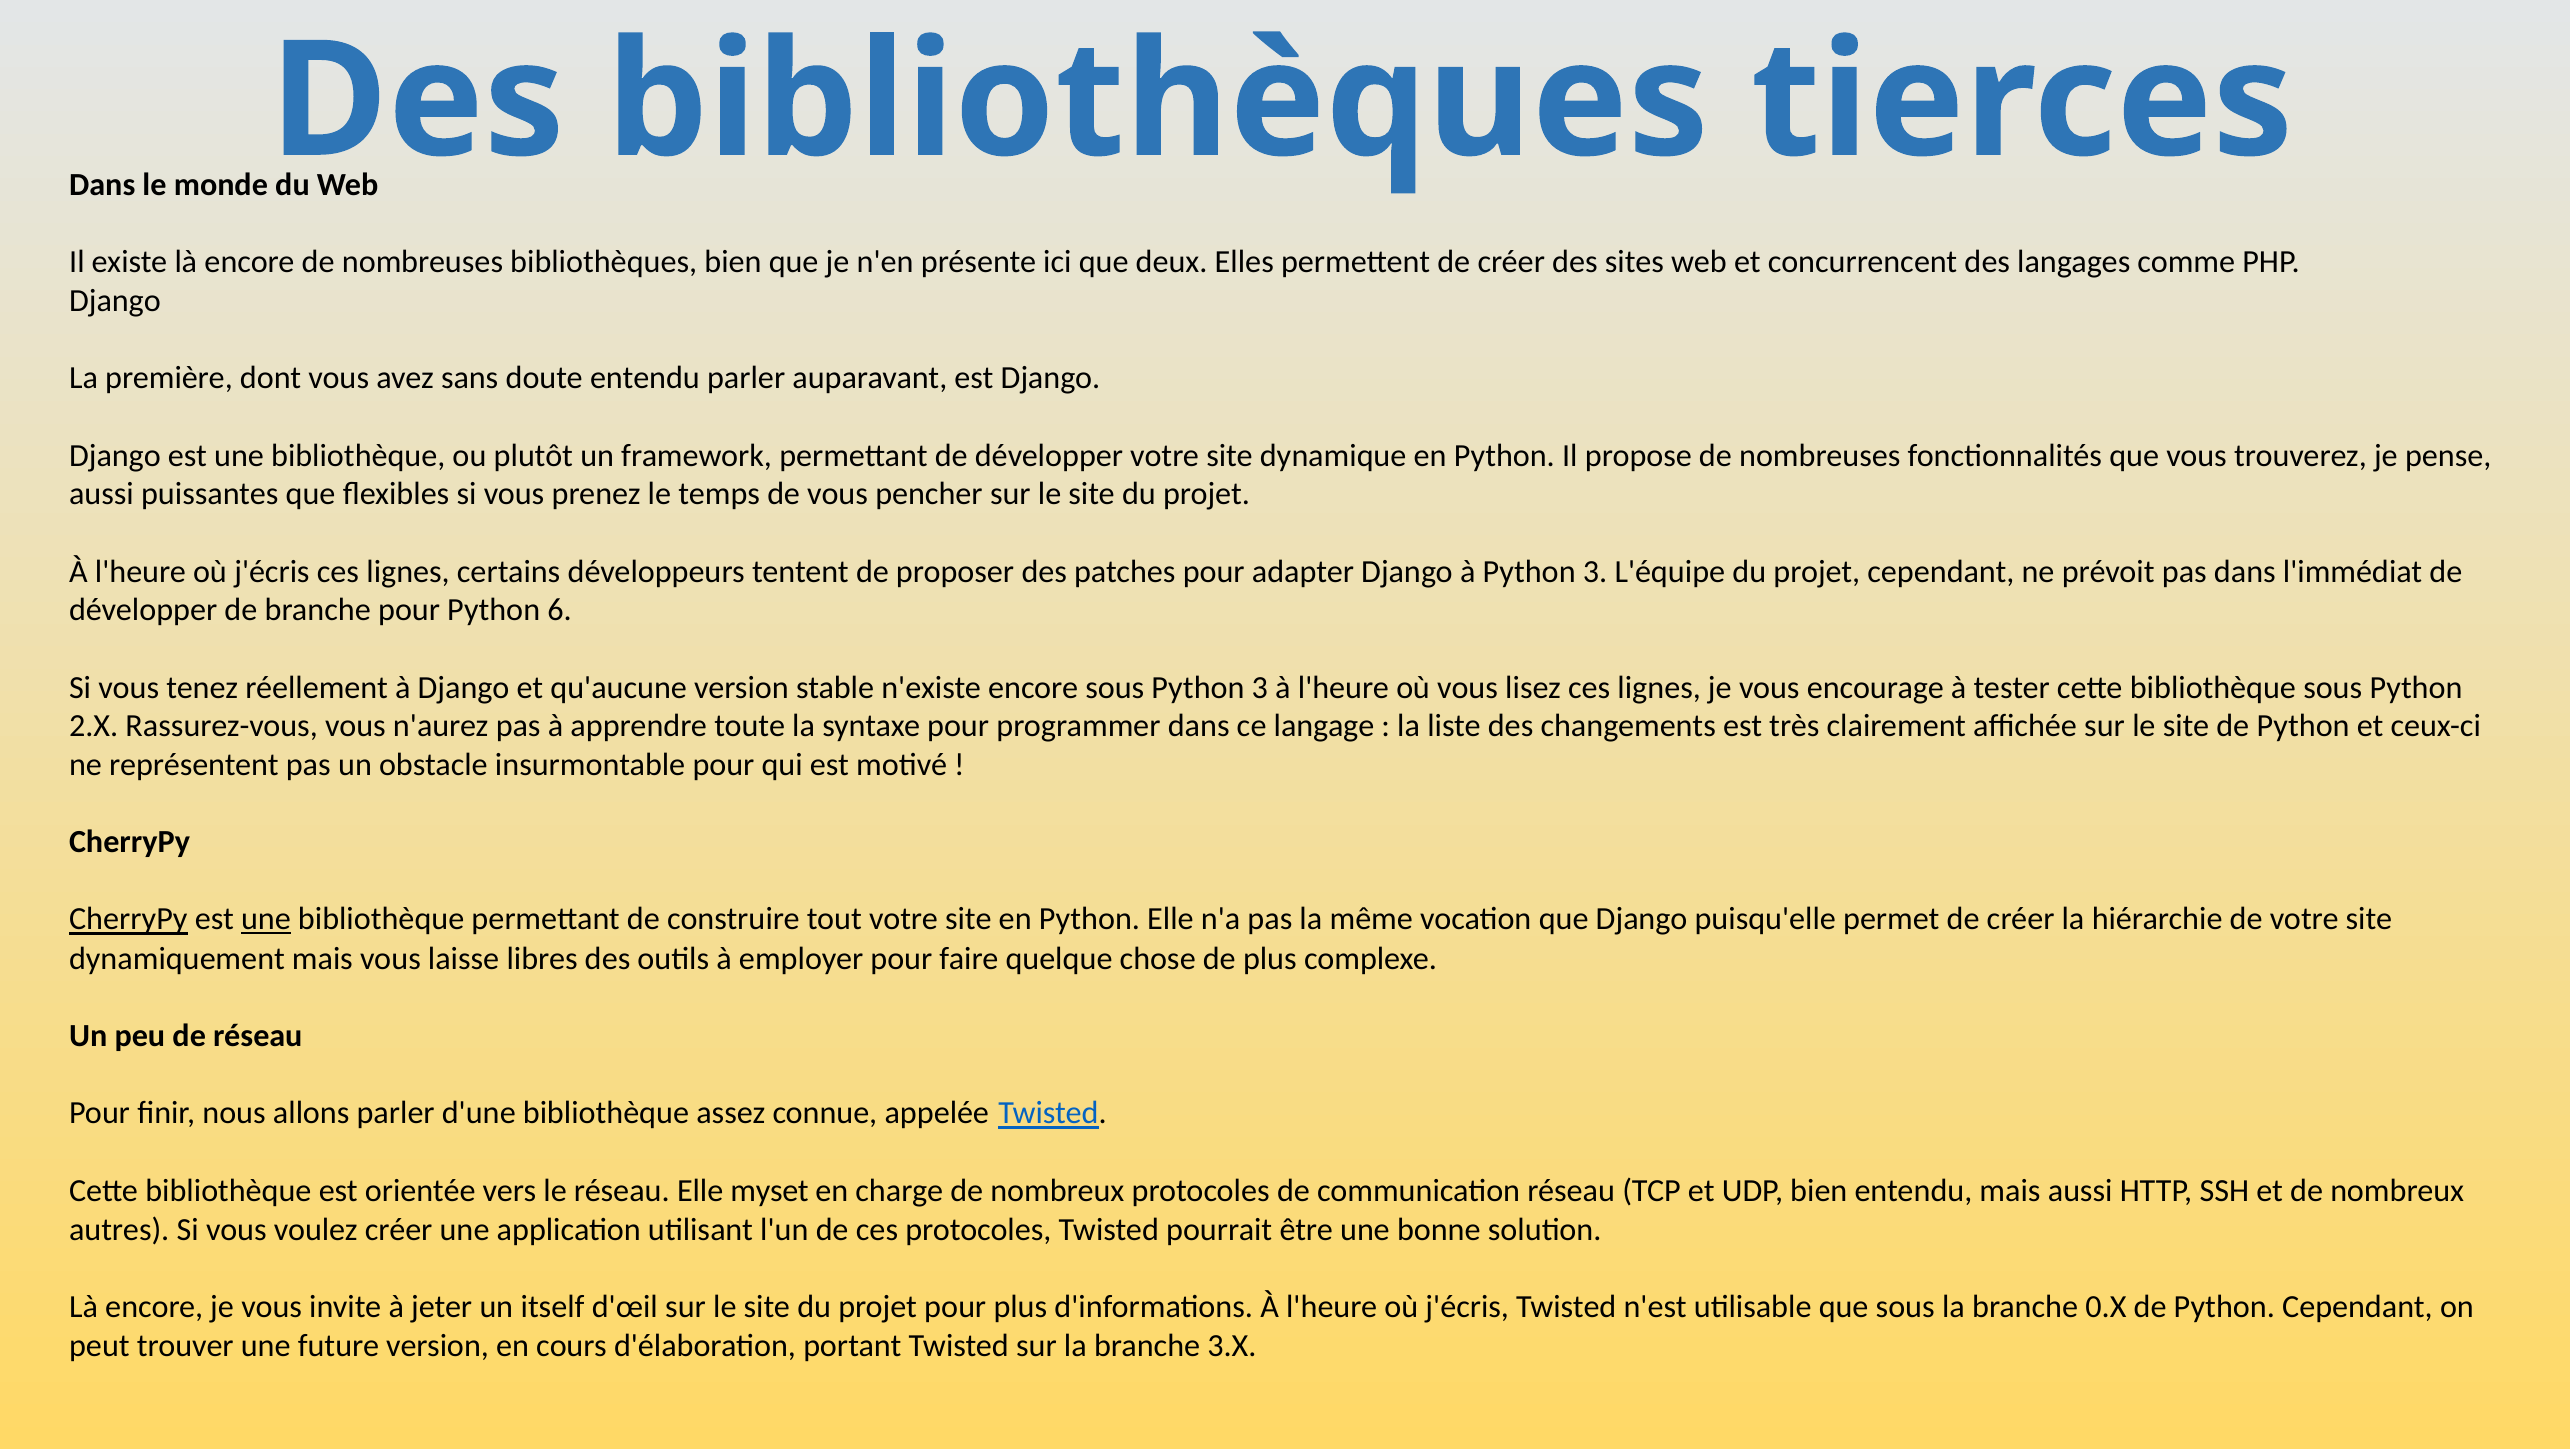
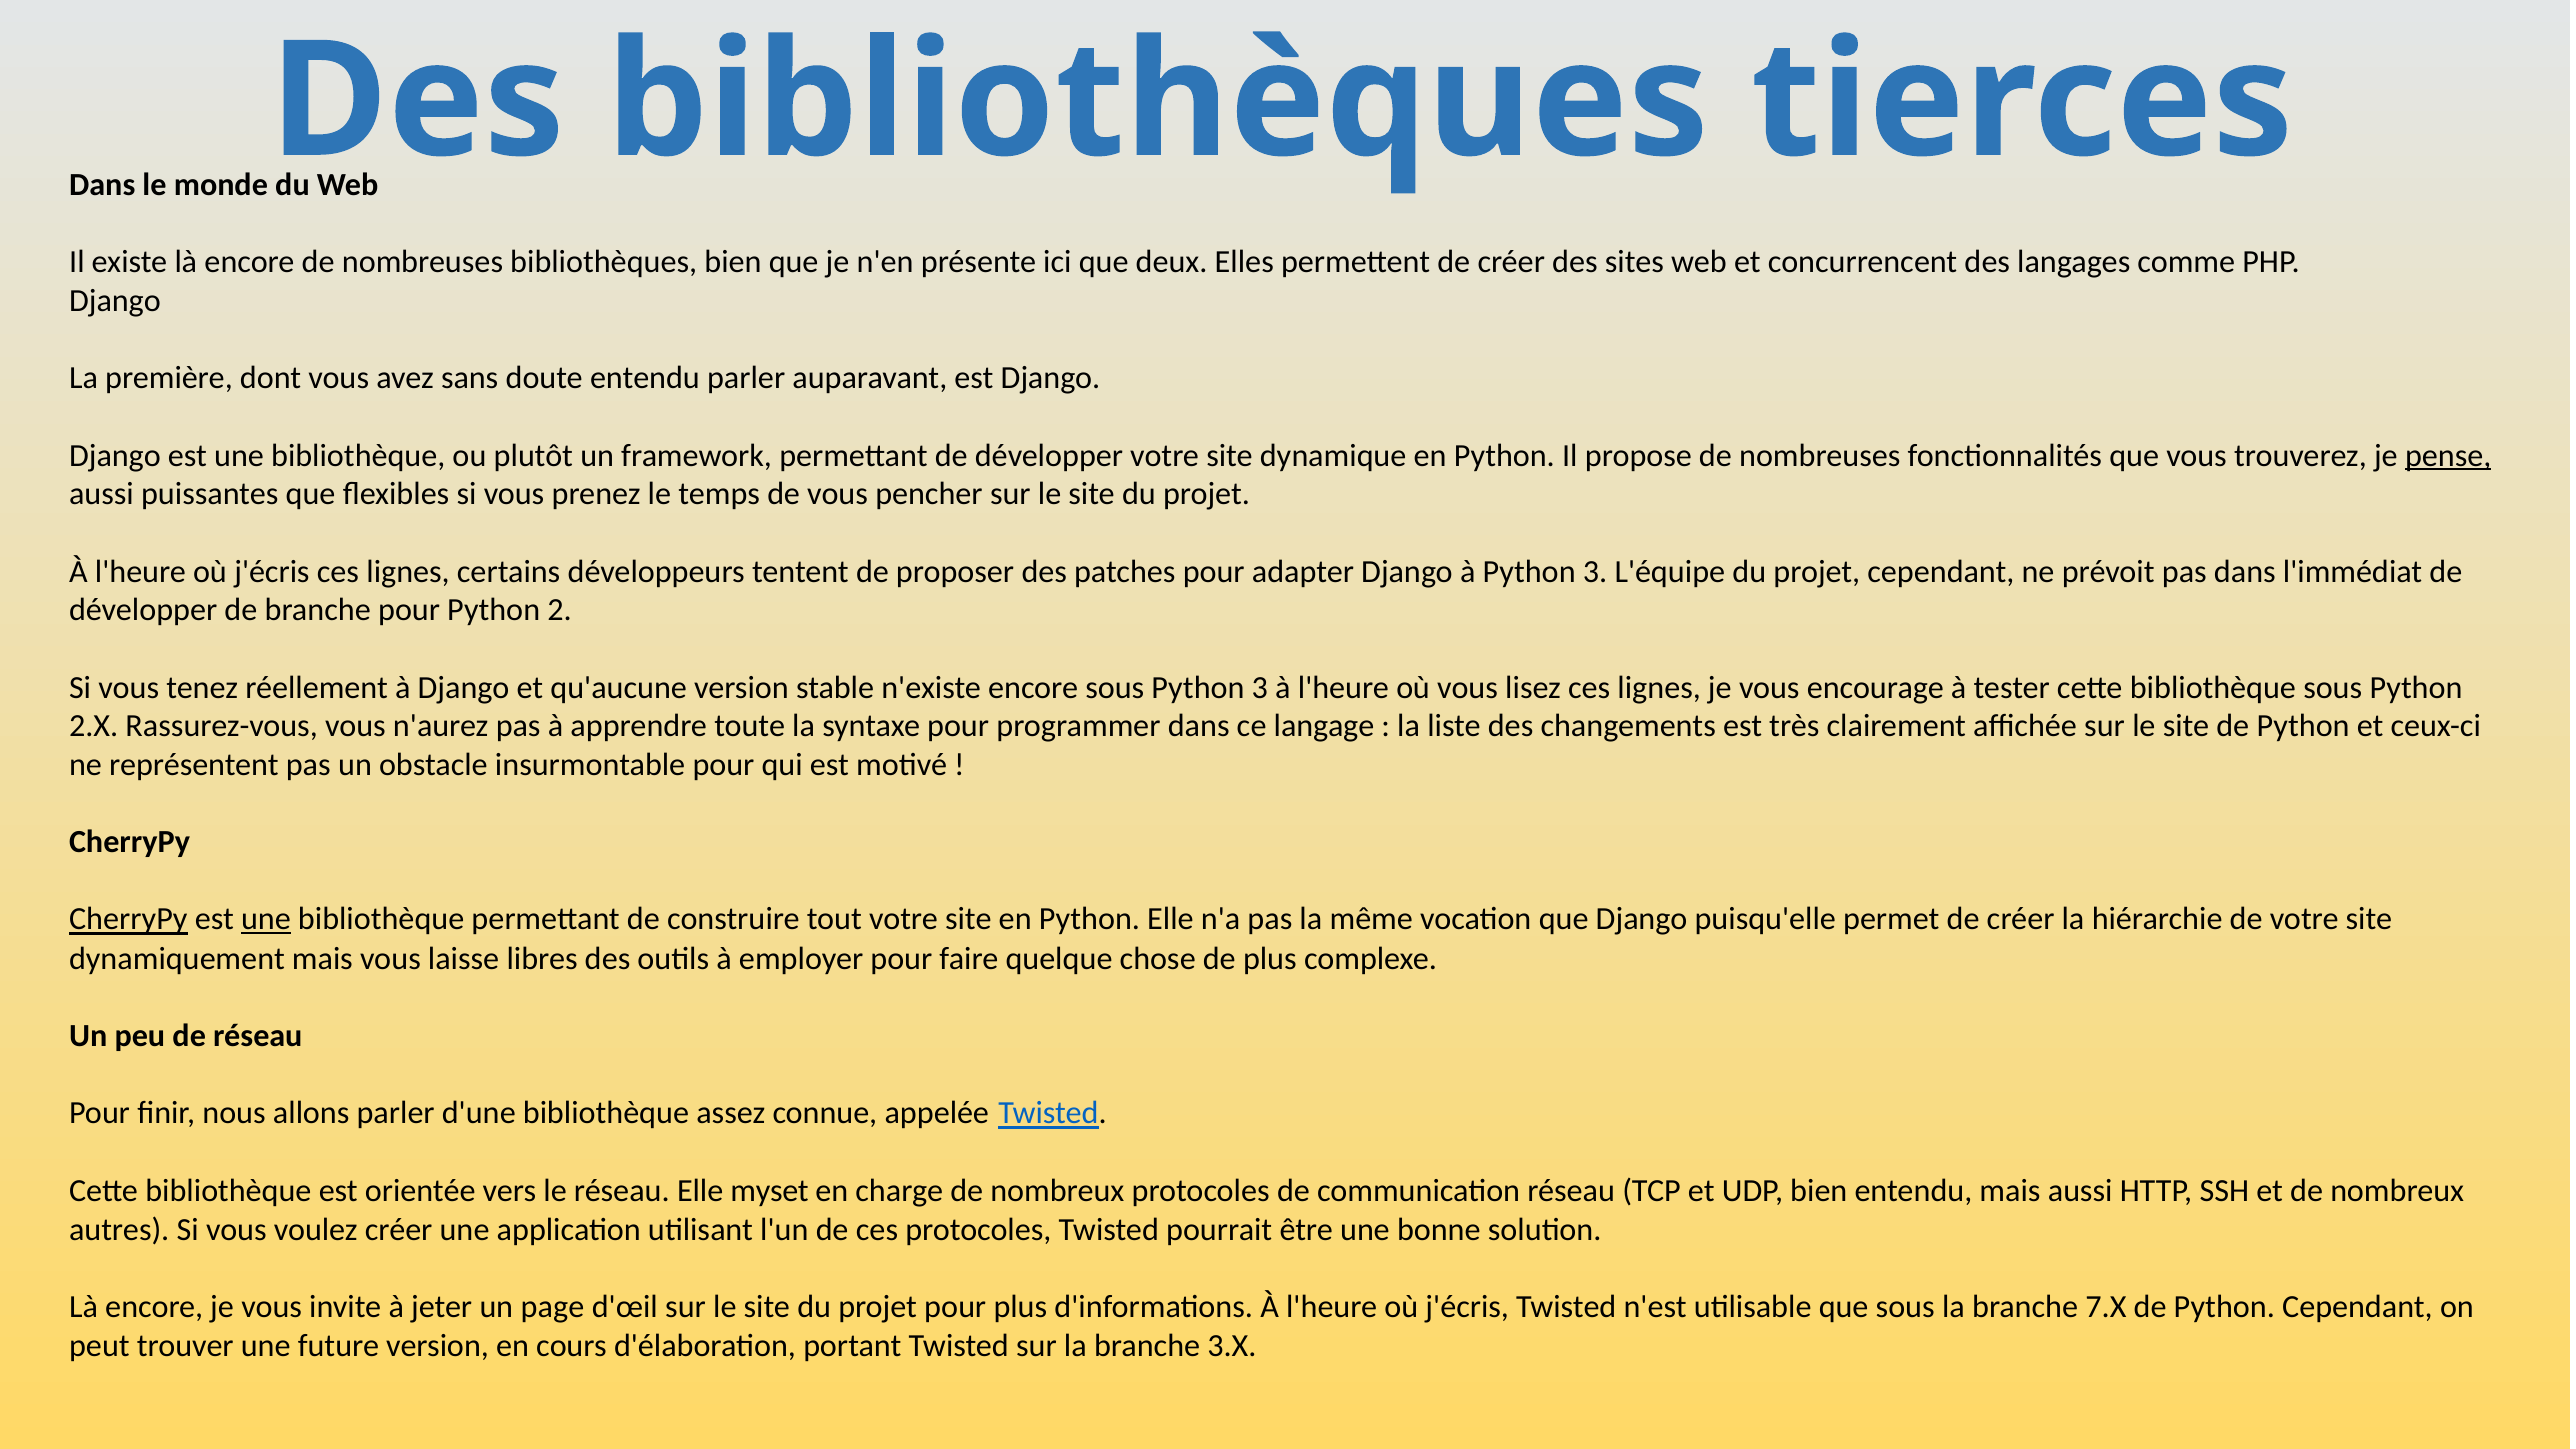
pense underline: none -> present (2448, 456)
6: 6 -> 2 (560, 610)
itself: itself -> page (553, 1307)
0.X: 0.X -> 7.X (2106, 1307)
